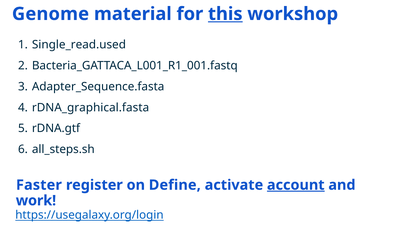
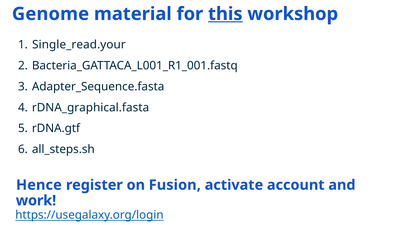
Single_read.used: Single_read.used -> Single_read.your (79, 45)
Faster: Faster -> Hence (39, 185)
Define: Define -> Fusion (175, 185)
account underline: present -> none (296, 185)
